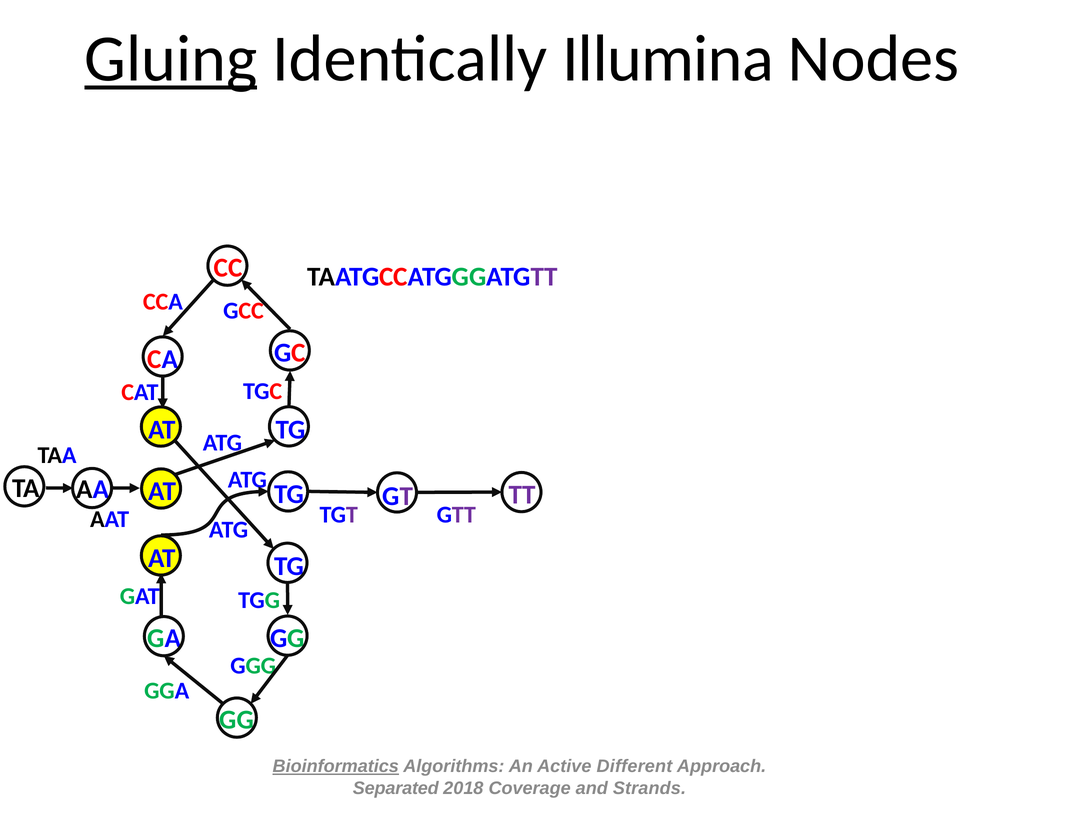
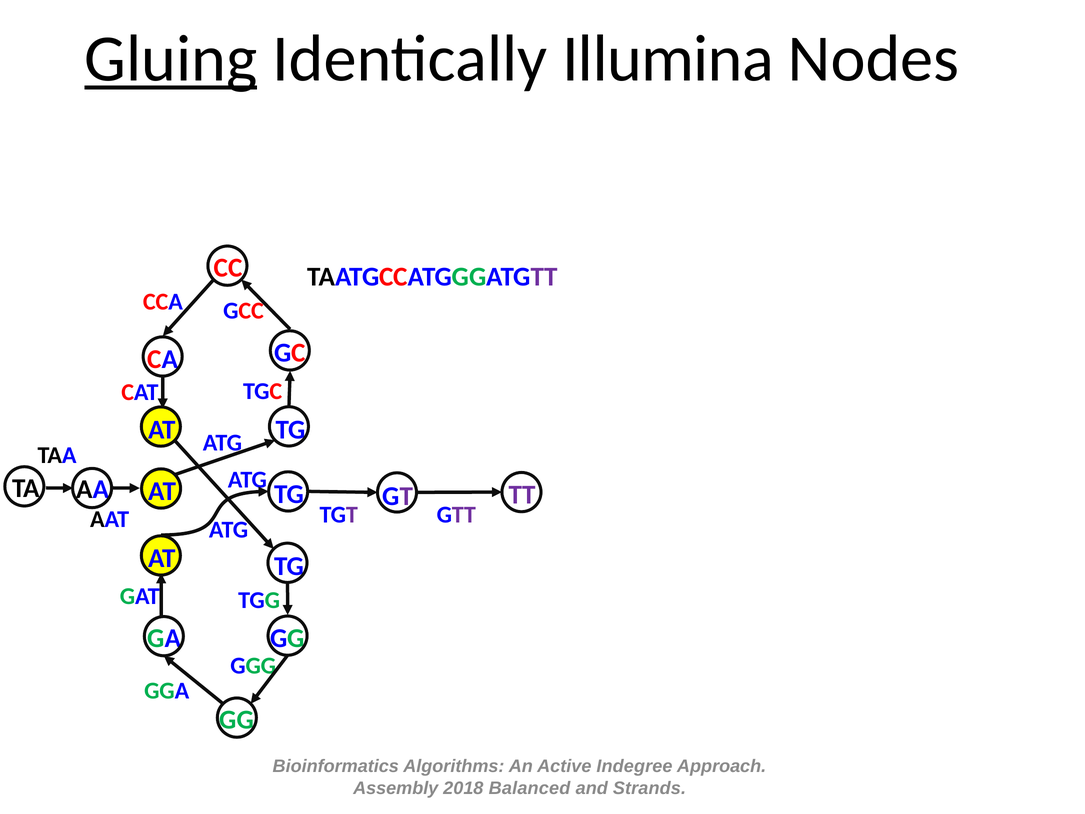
Bioinformatics underline: present -> none (336, 766)
Different: Different -> Indegree (634, 766)
Separated: Separated -> Assembly (396, 788)
Coverage: Coverage -> Balanced (530, 788)
